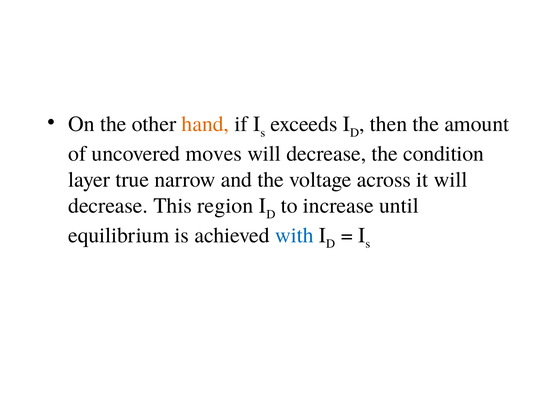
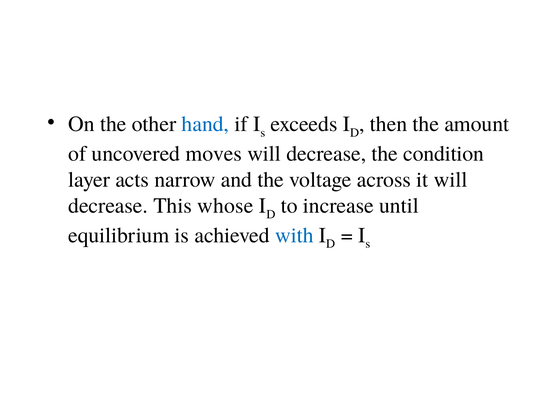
hand colour: orange -> blue (205, 124)
true: true -> acts (132, 180)
region: region -> whose (225, 206)
